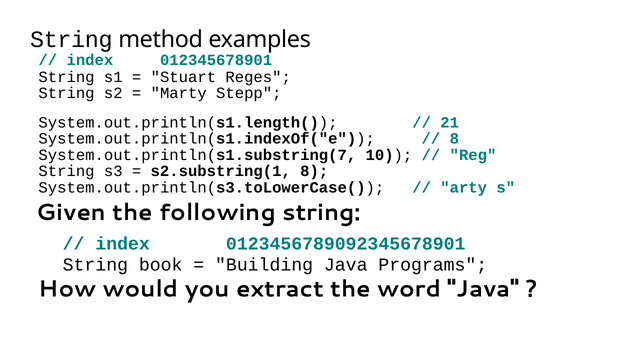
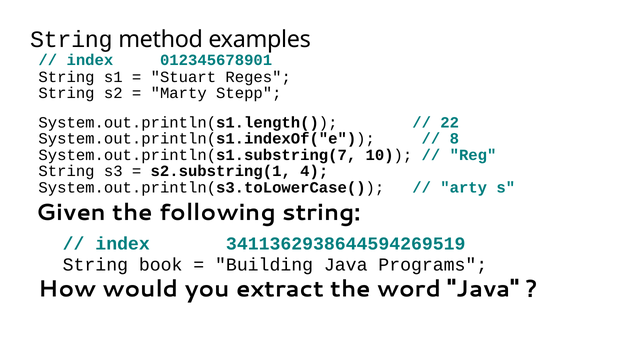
21: 21 -> 22 (450, 122)
s2.substring(1 8: 8 -> 4 (314, 171)
0123456789092345678901: 0123456789092345678901 -> 3411362938644594269519 (346, 243)
